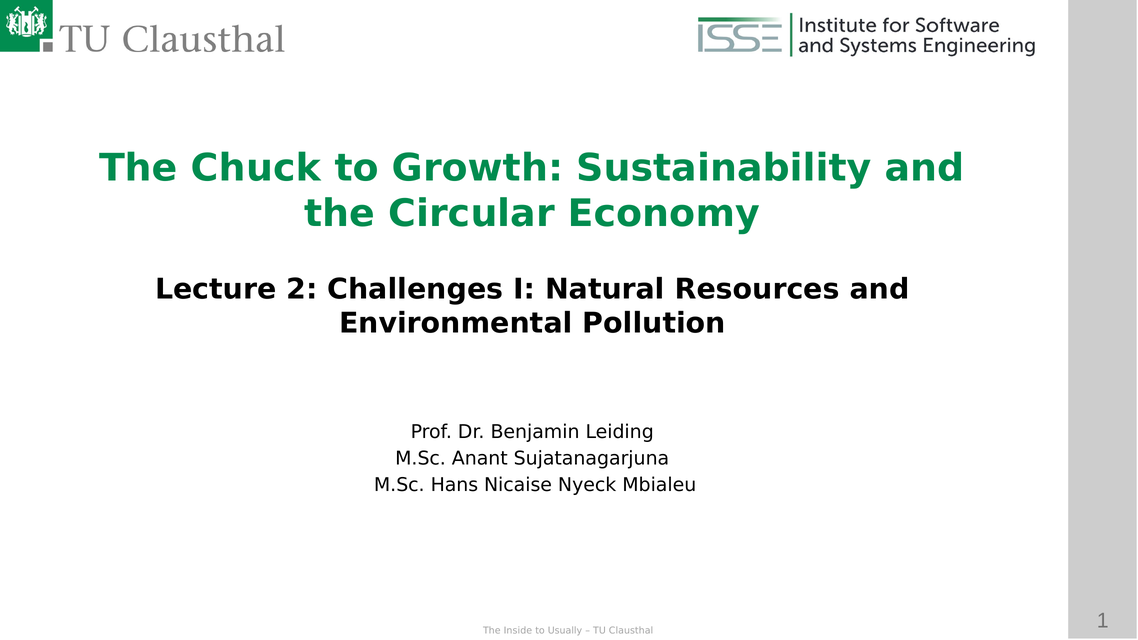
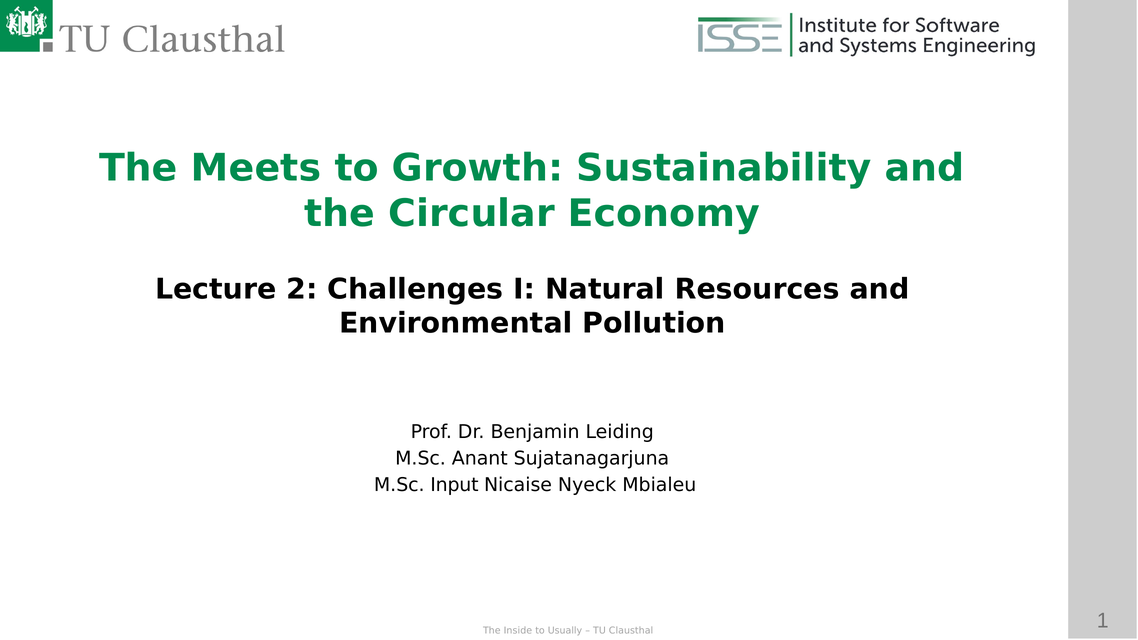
Chuck: Chuck -> Meets (256, 168)
Hans: Hans -> Input (454, 485)
